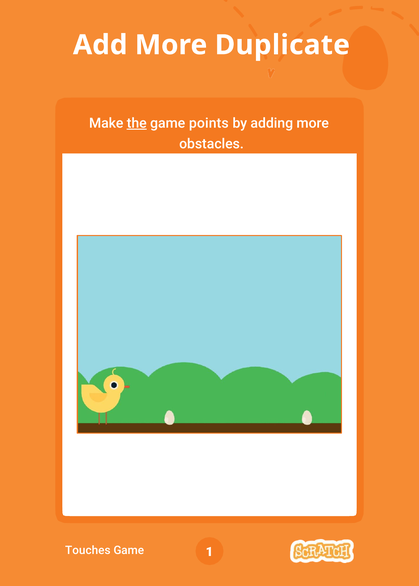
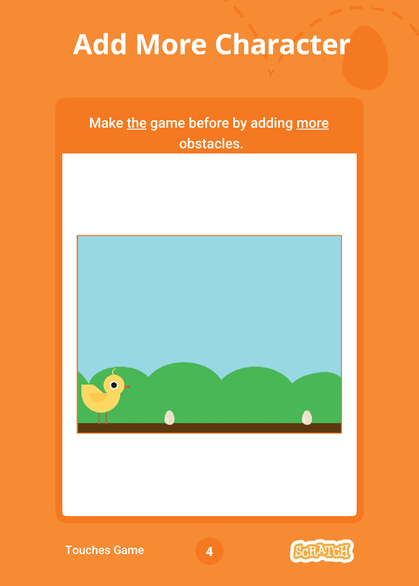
Duplicate: Duplicate -> Character (283, 45)
points: points -> before (209, 123)
more underline: none -> present (313, 123)
1: 1 -> 4 (209, 553)
